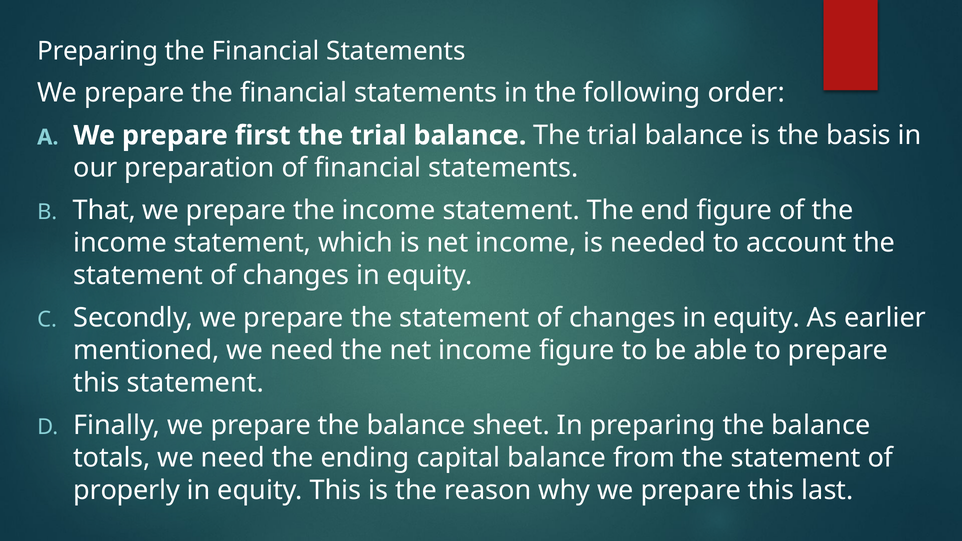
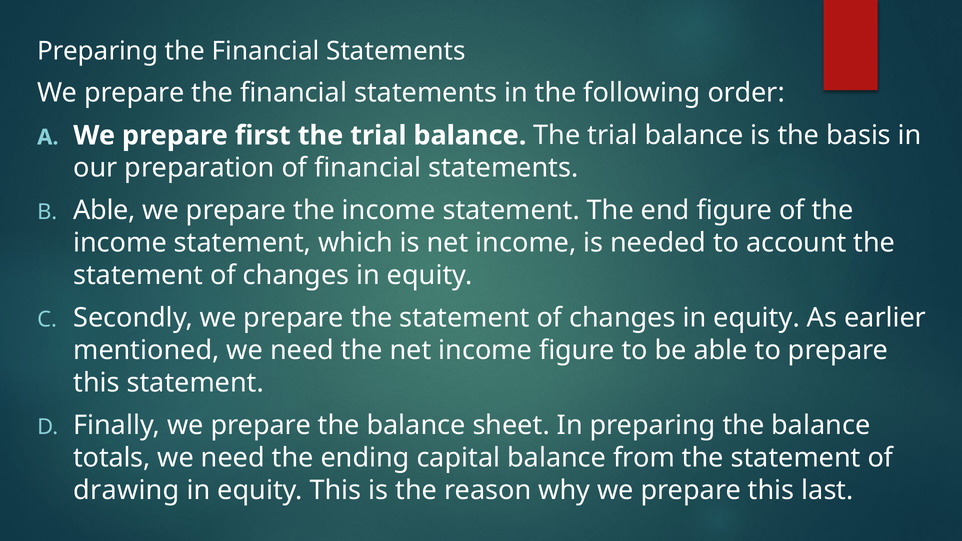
That: That -> Able (104, 211)
properly: properly -> drawing (126, 491)
